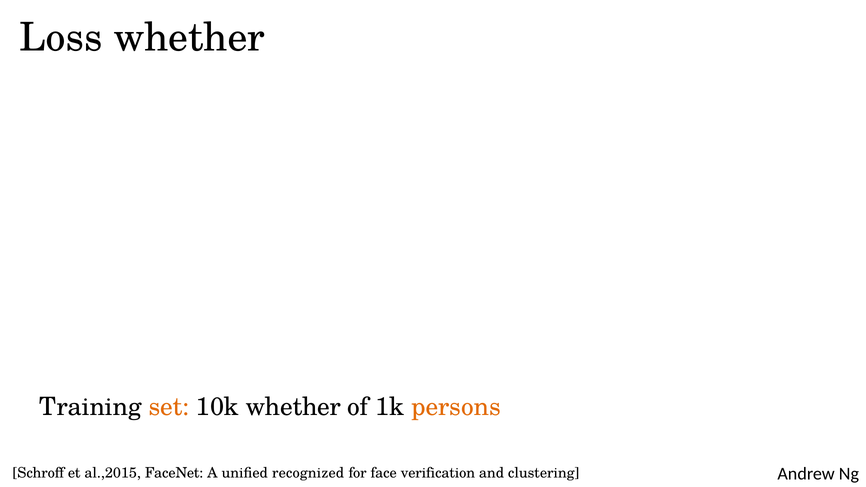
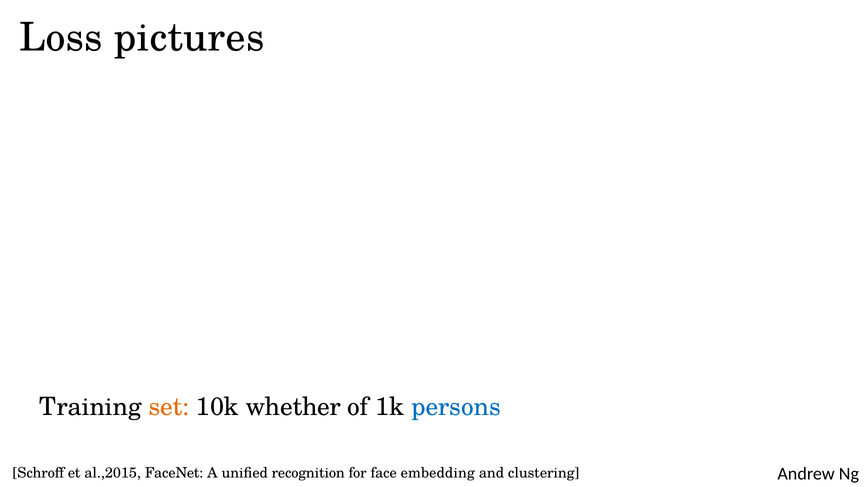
Loss whether: whether -> pictures (189, 37)
persons colour: orange -> blue (456, 407)
recognized: recognized -> recognition (308, 473)
verification: verification -> embedding (438, 473)
